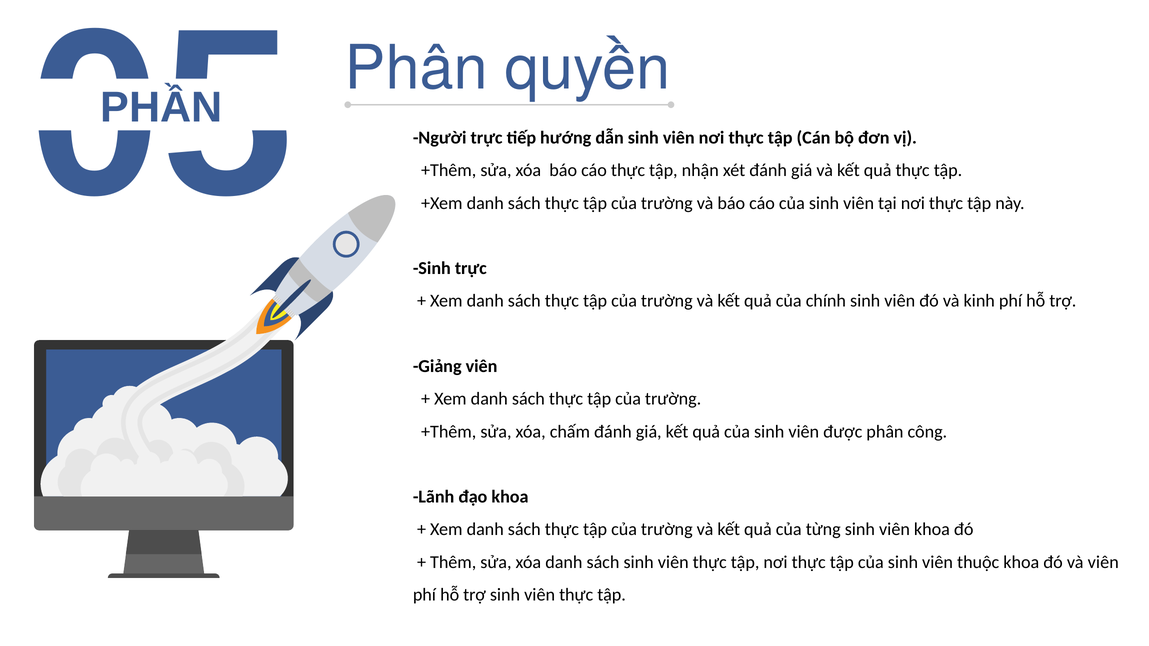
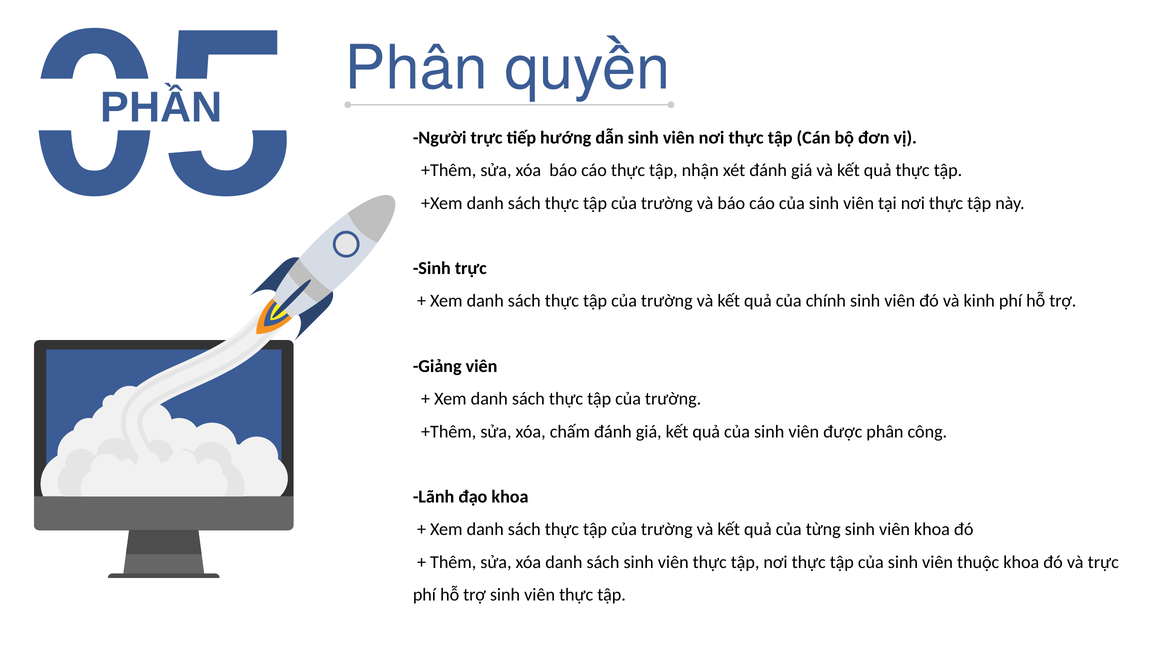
và viên: viên -> trực (1103, 562)
